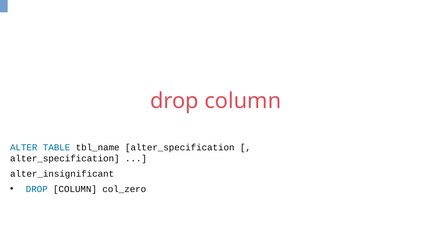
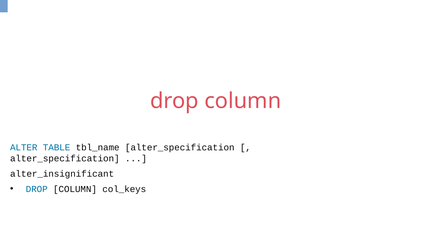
col_zero: col_zero -> col_keys (124, 189)
